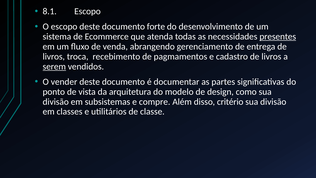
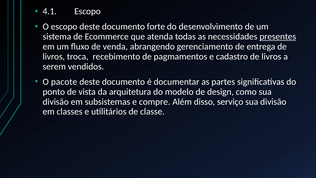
8.1: 8.1 -> 4.1 (50, 11)
serem underline: present -> none (54, 66)
vender: vender -> pacote (64, 82)
critério: critério -> serviço (230, 102)
